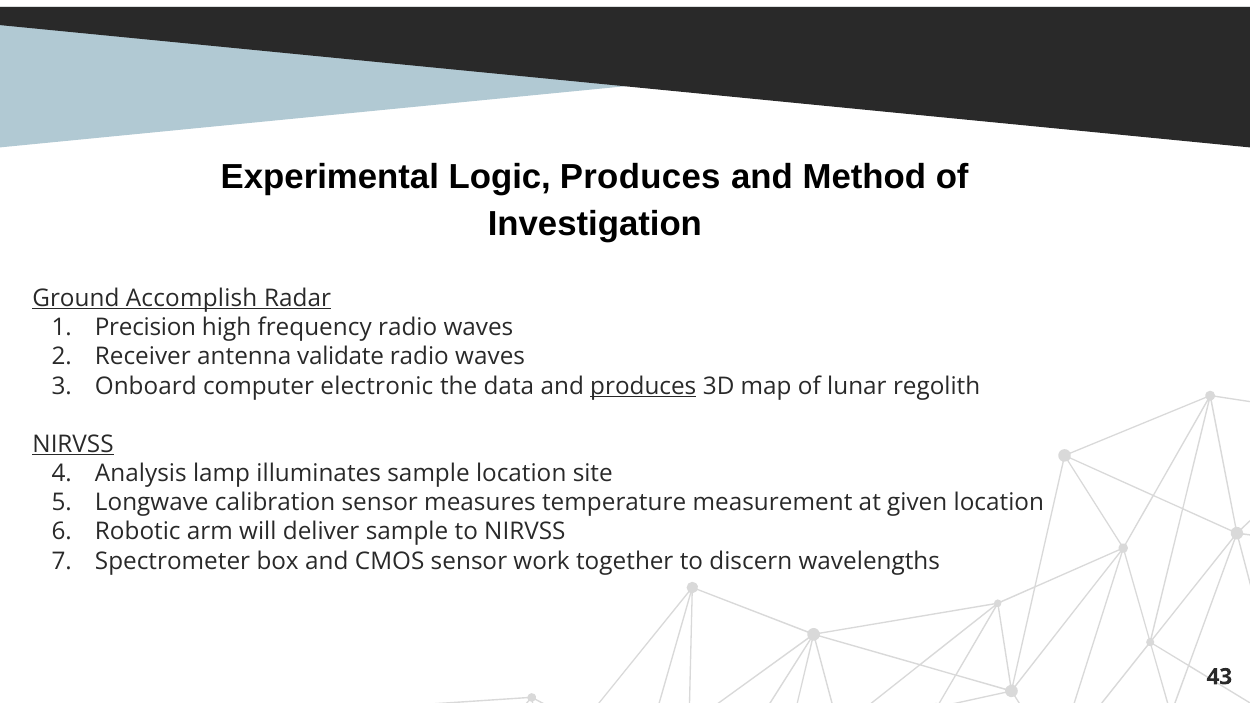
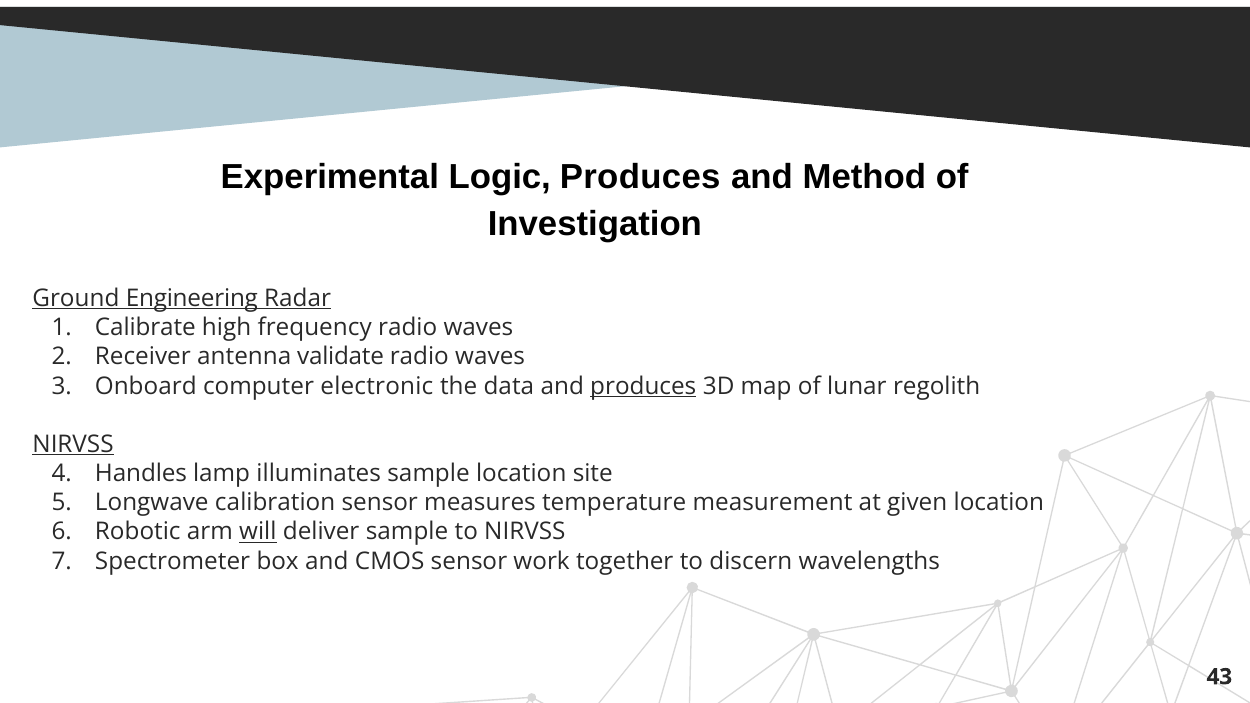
Accomplish: Accomplish -> Engineering (192, 299)
Precision: Precision -> Calibrate (145, 328)
Analysis: Analysis -> Handles (141, 474)
will underline: none -> present (258, 532)
